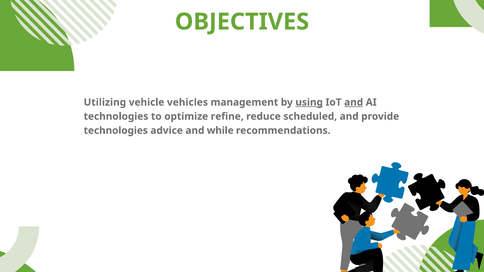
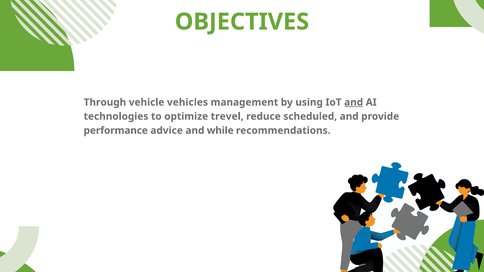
Utilizing: Utilizing -> Through (105, 102)
using underline: present -> none (309, 102)
refine: refine -> trevel (227, 117)
technologies: technologies -> performance (116, 131)
